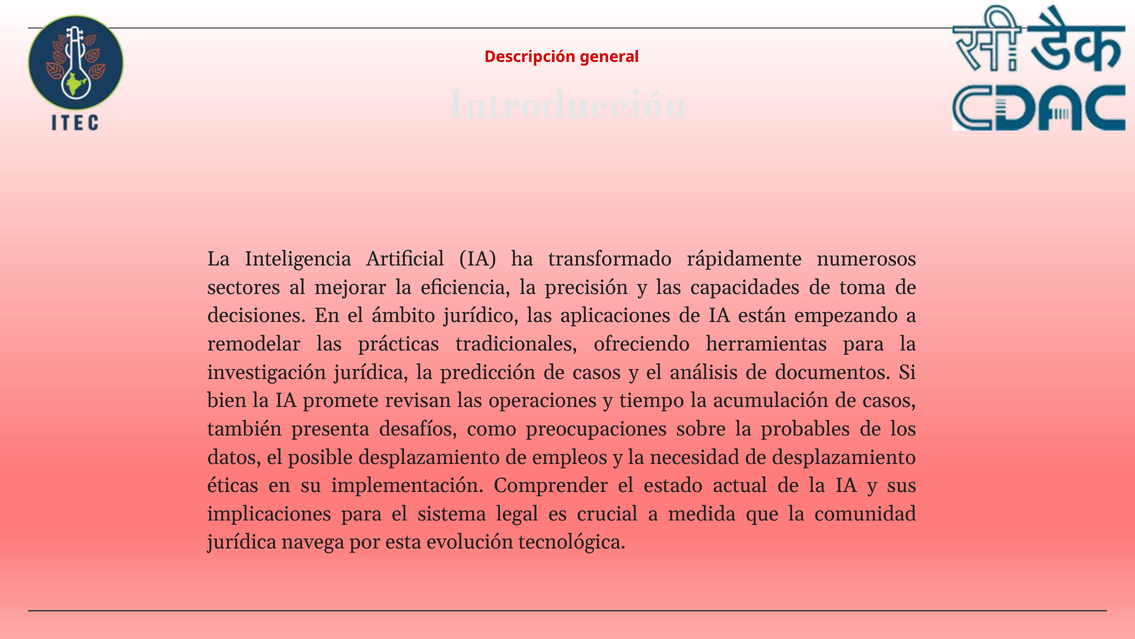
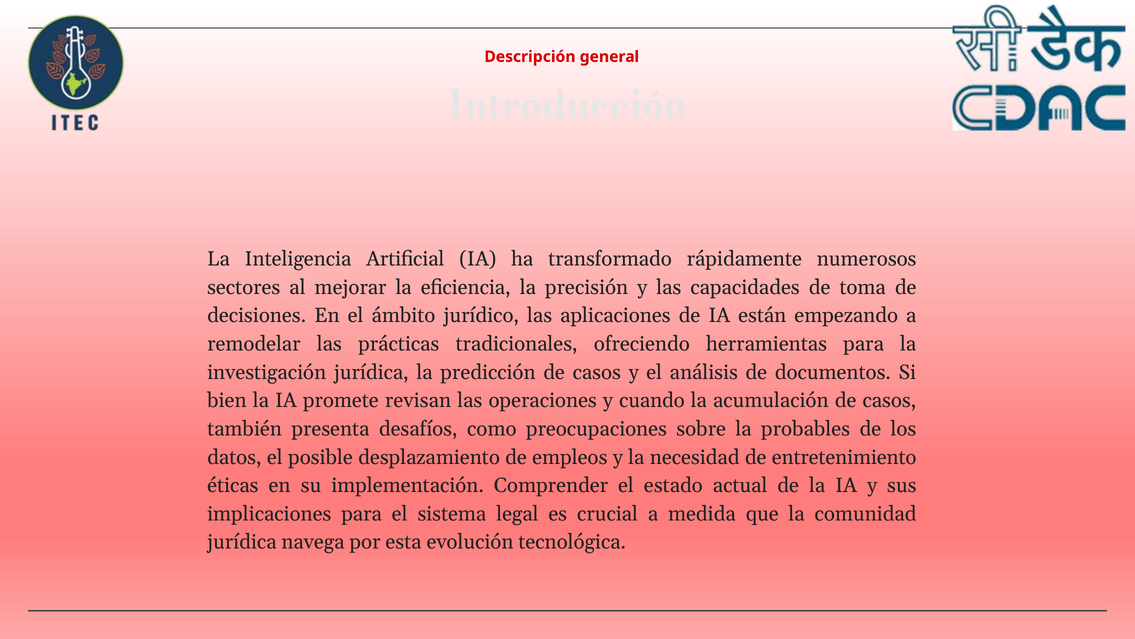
tiempo: tiempo -> cuando (652, 400)
de desplazamiento: desplazamiento -> entretenimiento (844, 457)
